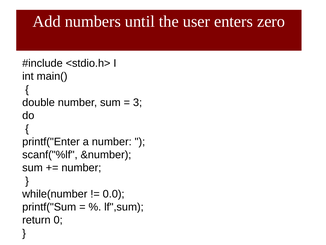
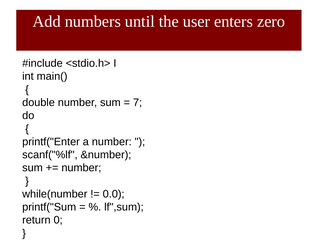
3: 3 -> 7 (138, 102)
